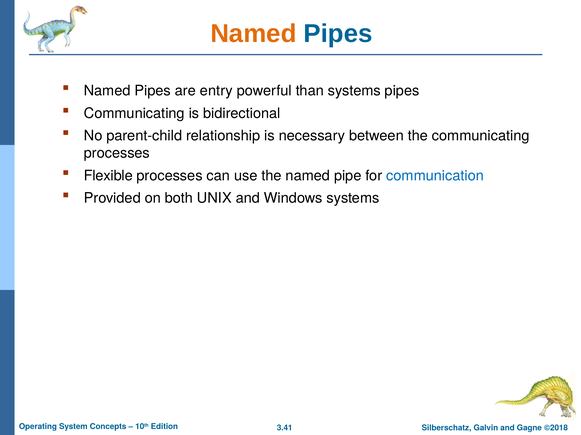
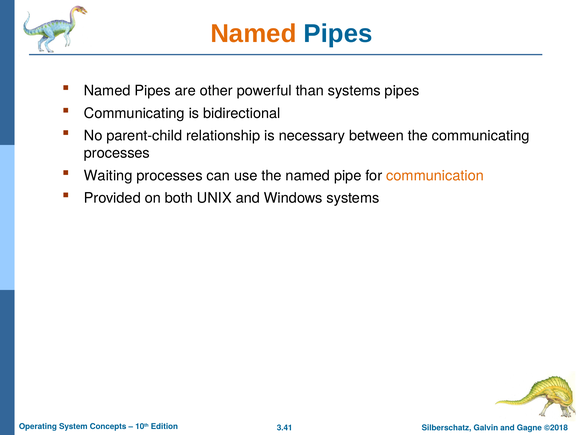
entry: entry -> other (216, 91)
Flexible: Flexible -> Waiting (108, 176)
communication colour: blue -> orange (435, 176)
